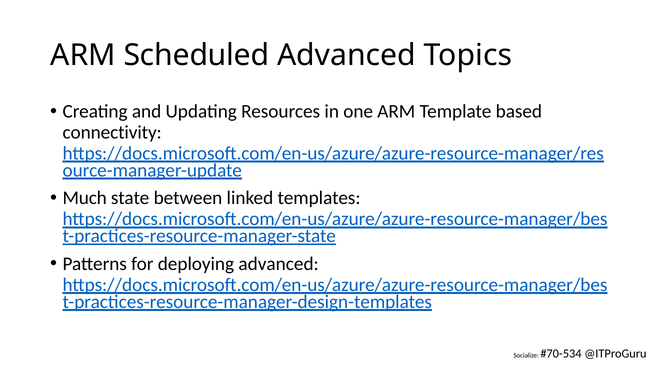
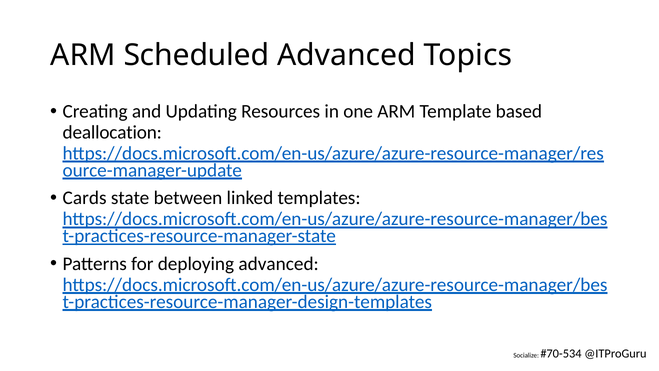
connectivity: connectivity -> deallocation (112, 132)
Much: Much -> Cards (85, 198)
